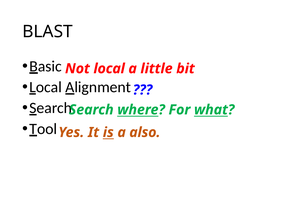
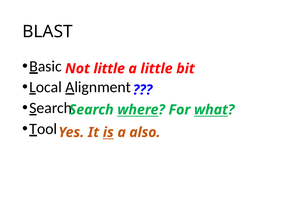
Not local: local -> little (109, 69)
